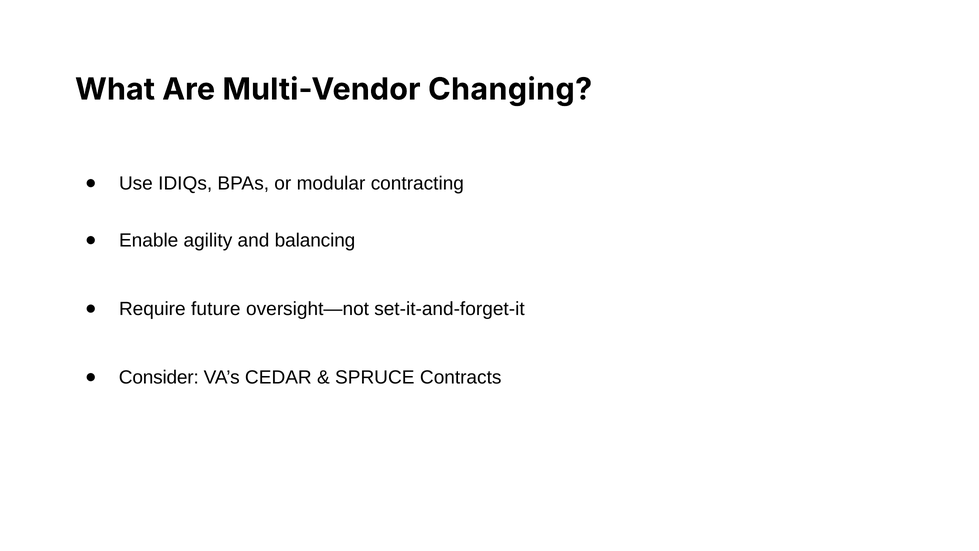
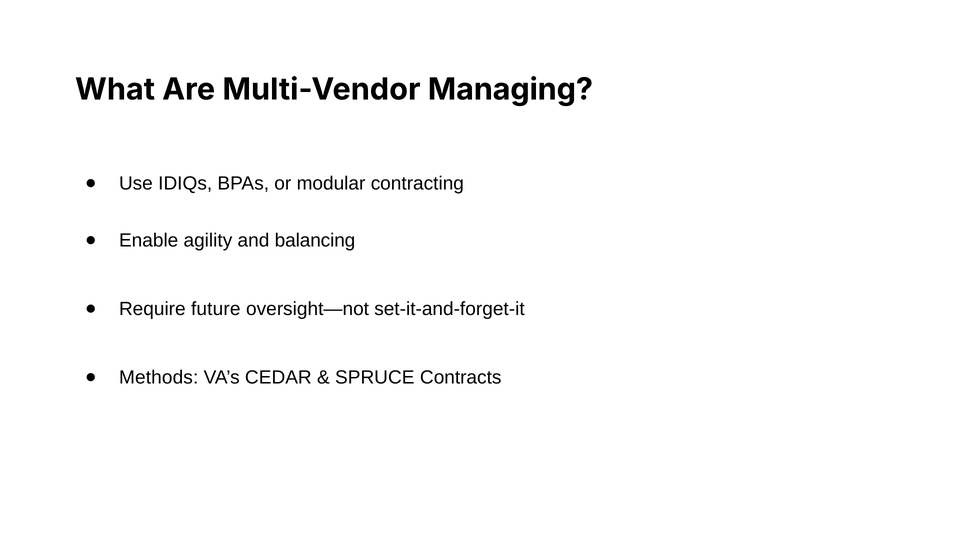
Changing: Changing -> Managing (510, 89)
Consider: Consider -> Methods (159, 377)
